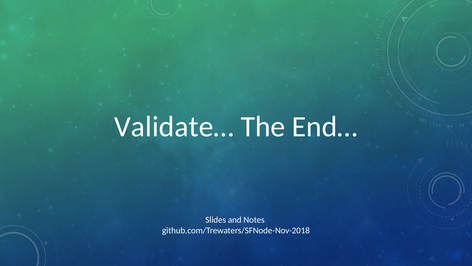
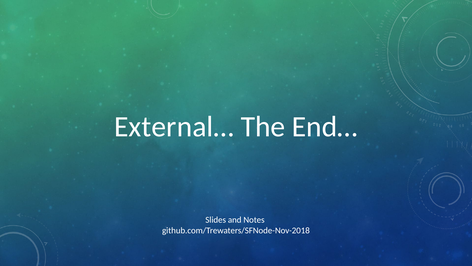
Validate…: Validate… -> External… (174, 126)
